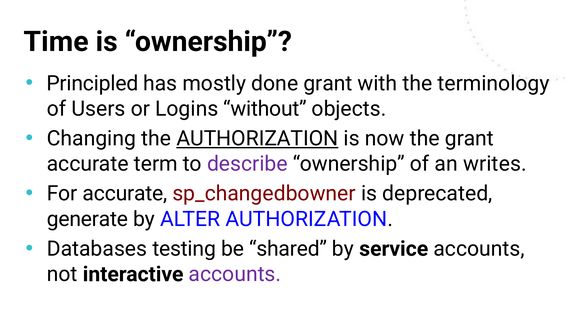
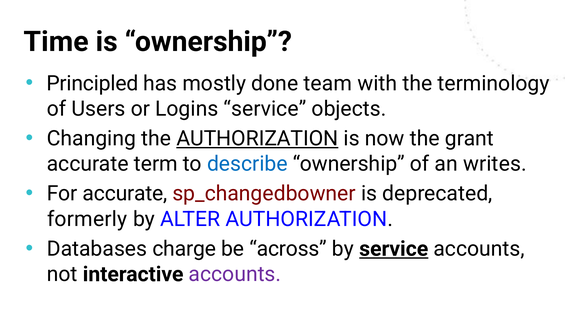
done grant: grant -> team (328, 83)
Logins without: without -> service (265, 109)
describe colour: purple -> blue (247, 164)
generate: generate -> formerly (87, 219)
testing: testing -> charge (184, 249)
shared: shared -> across (288, 249)
service underline: none -> present (394, 249)
